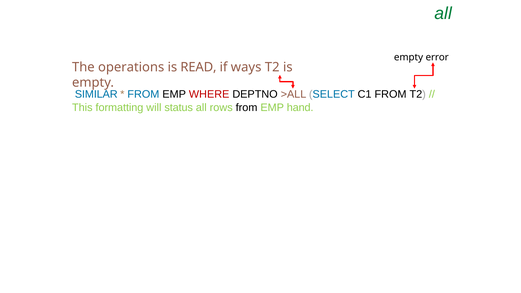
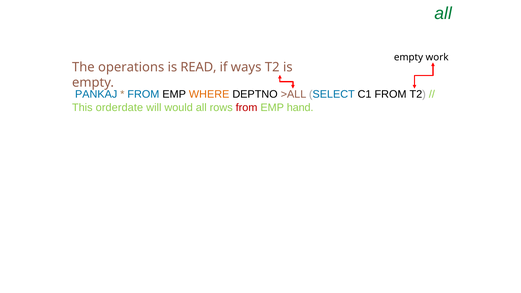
error: error -> work (437, 57)
SIMILAR: SIMILAR -> PANKAJ (96, 94)
WHERE colour: red -> orange (209, 94)
formatting: formatting -> orderdate (119, 107)
status: status -> would (179, 107)
from colour: black -> red (247, 107)
